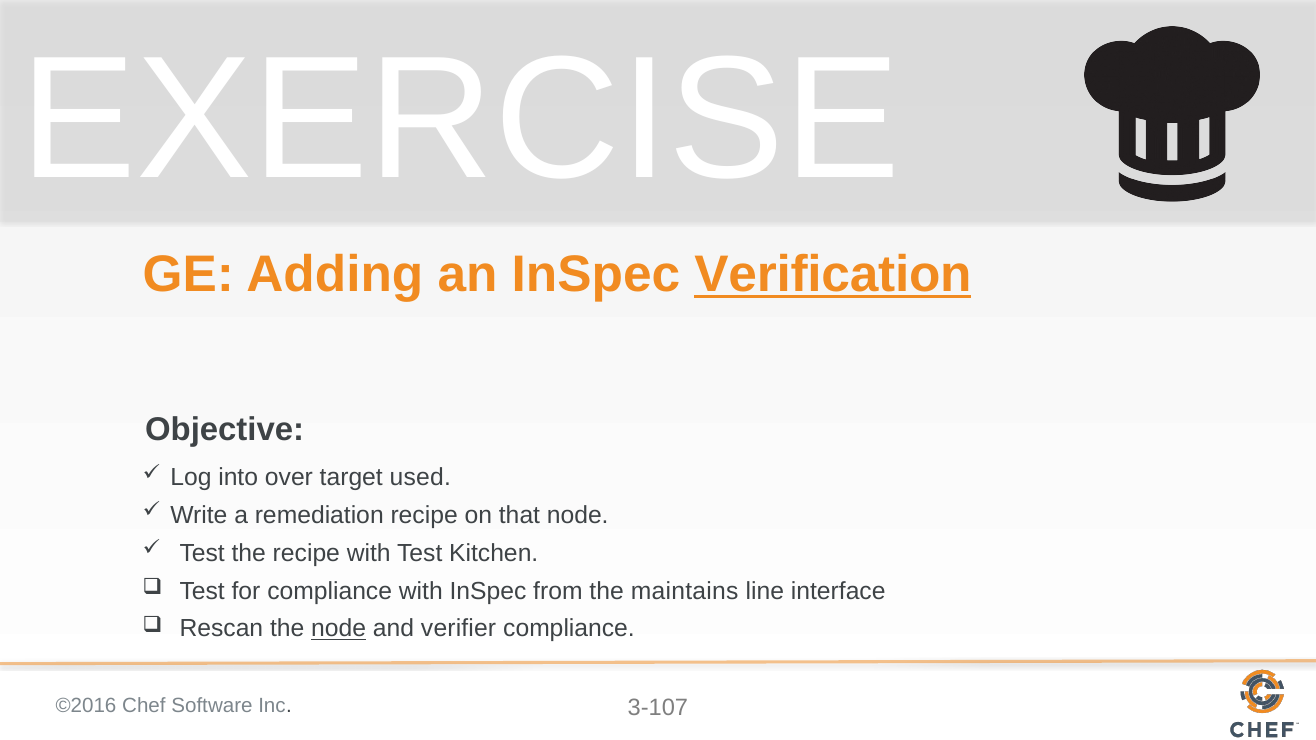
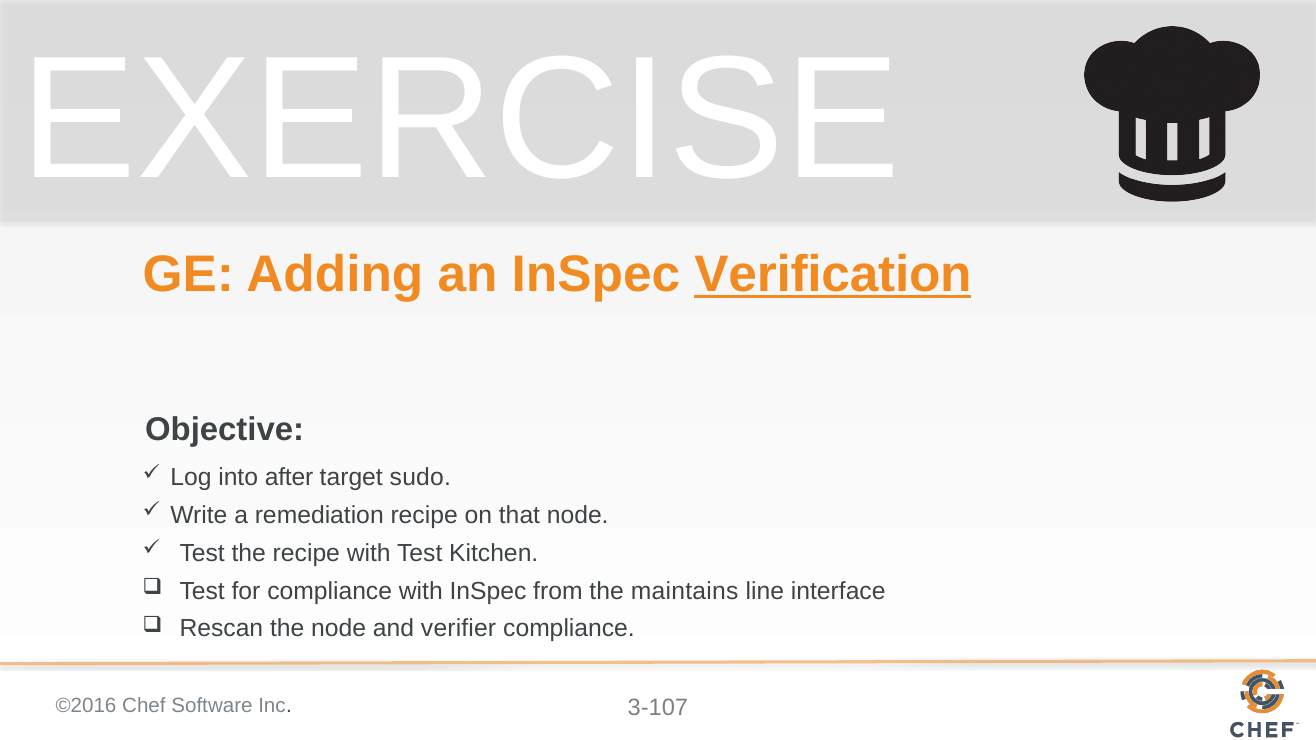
over: over -> after (289, 478)
used: used -> sudo (420, 478)
node underline: present -> none (339, 629)
